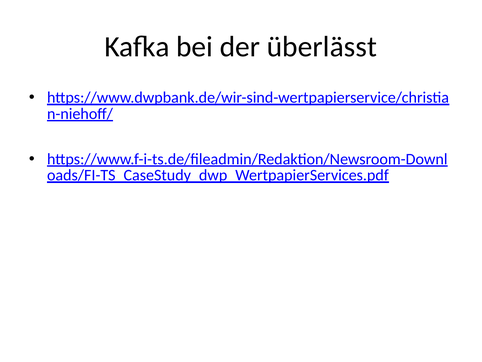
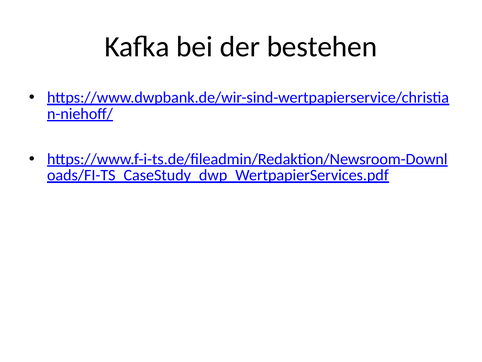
überlässt: überlässt -> bestehen (322, 47)
